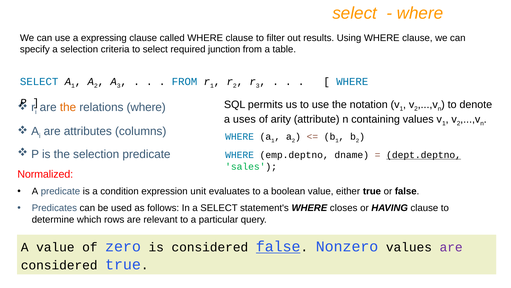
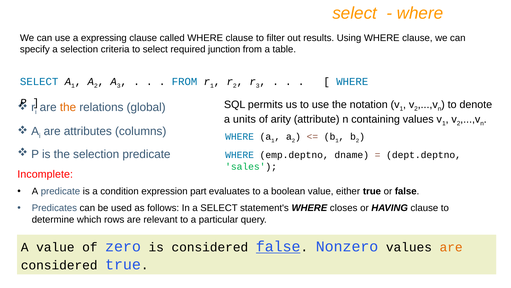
relations where: where -> global (146, 107)
uses: uses -> units (244, 119)
dept.deptno underline: present -> none (424, 155)
Normalized: Normalized -> Incomplete (45, 174)
unit: unit -> part (198, 191)
are colour: purple -> orange (451, 247)
